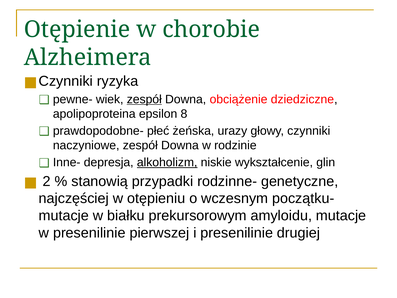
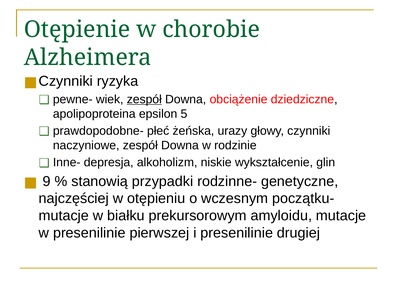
8: 8 -> 5 (184, 114)
alkoholizm underline: present -> none (167, 162)
2: 2 -> 9 (47, 181)
